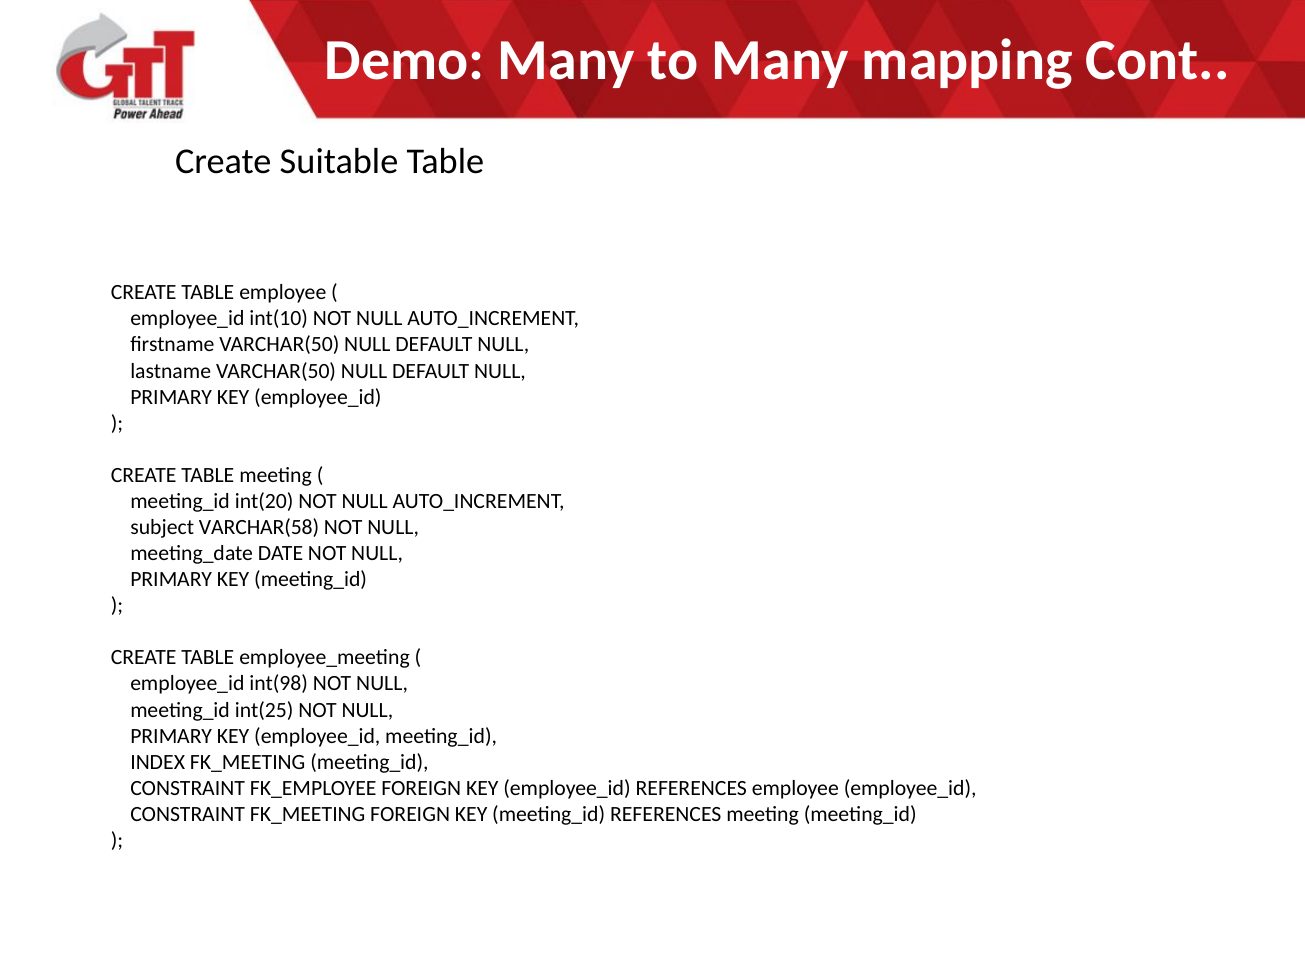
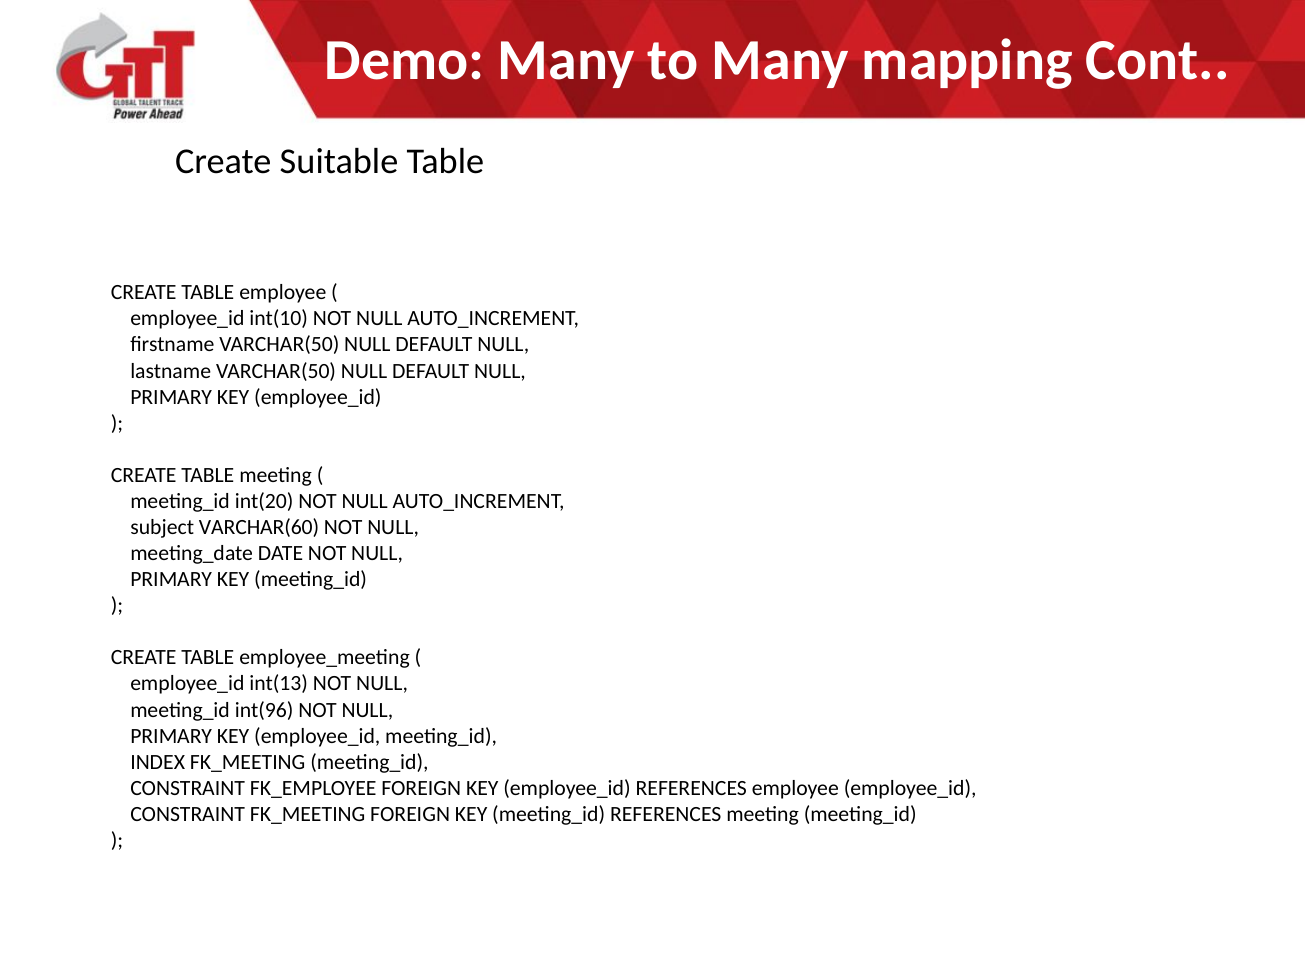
VARCHAR(58: VARCHAR(58 -> VARCHAR(60 (259, 528)
int(98: int(98 -> int(13 (279, 684)
int(25: int(25 -> int(96 (264, 710)
